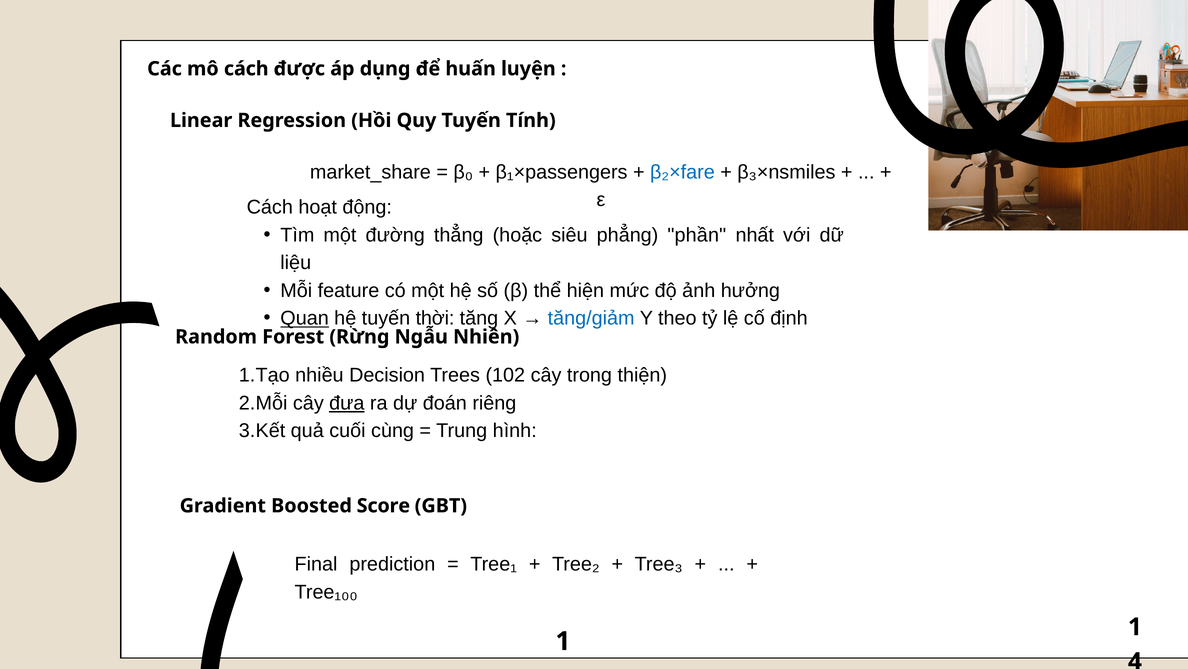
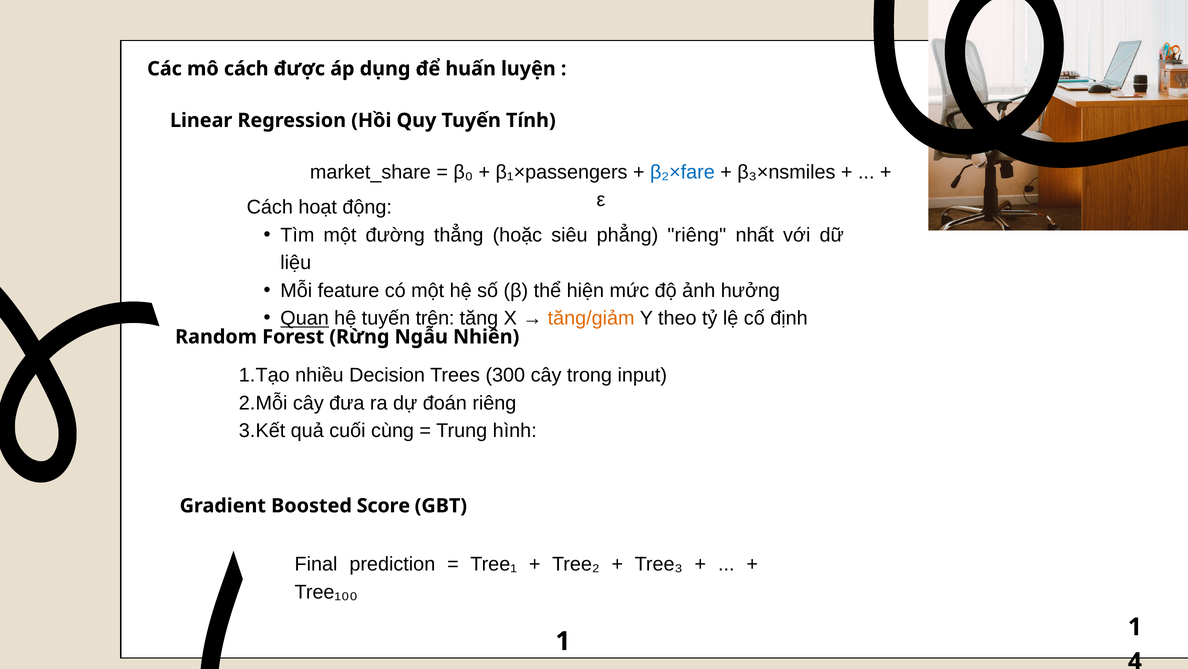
phẳng phần: phần -> riêng (697, 235)
thời: thời -> trên (435, 318)
tăng/giảm colour: blue -> orange (591, 318)
102: 102 -> 300 (505, 375)
thiện: thiện -> input (642, 375)
đưa underline: present -> none (347, 403)
